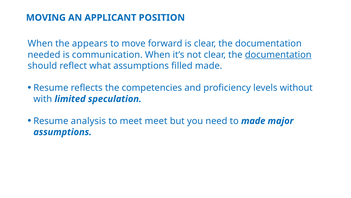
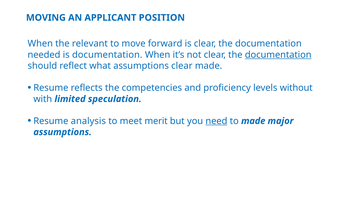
appears: appears -> relevant (90, 43)
is communication: communication -> documentation (107, 55)
assumptions filled: filled -> clear (182, 66)
meet meet: meet -> merit (156, 121)
need underline: none -> present (216, 121)
